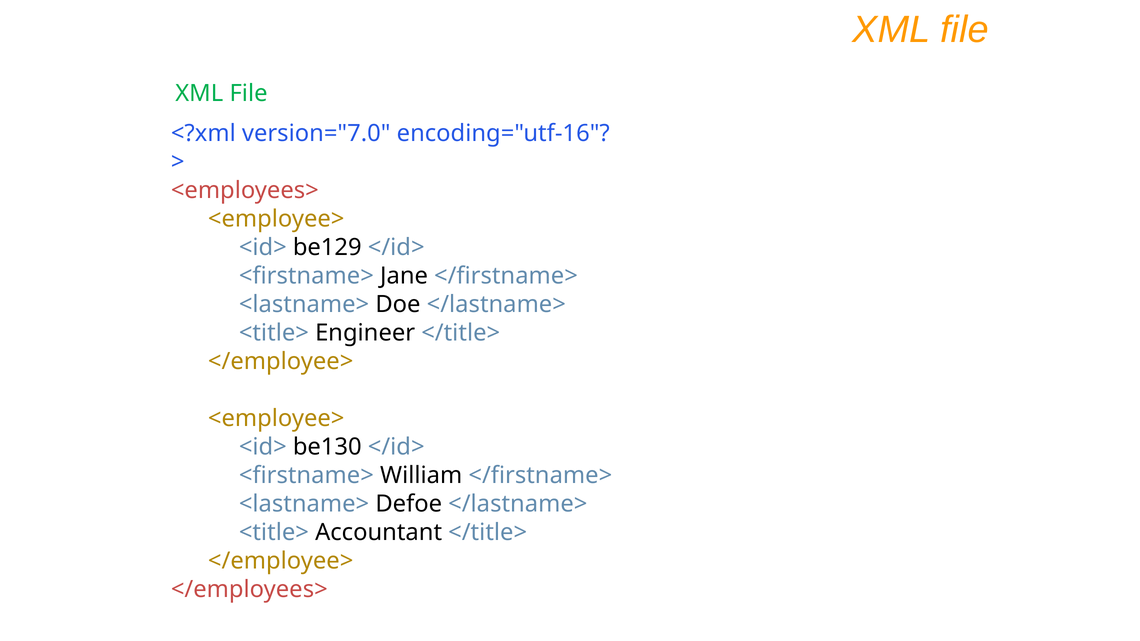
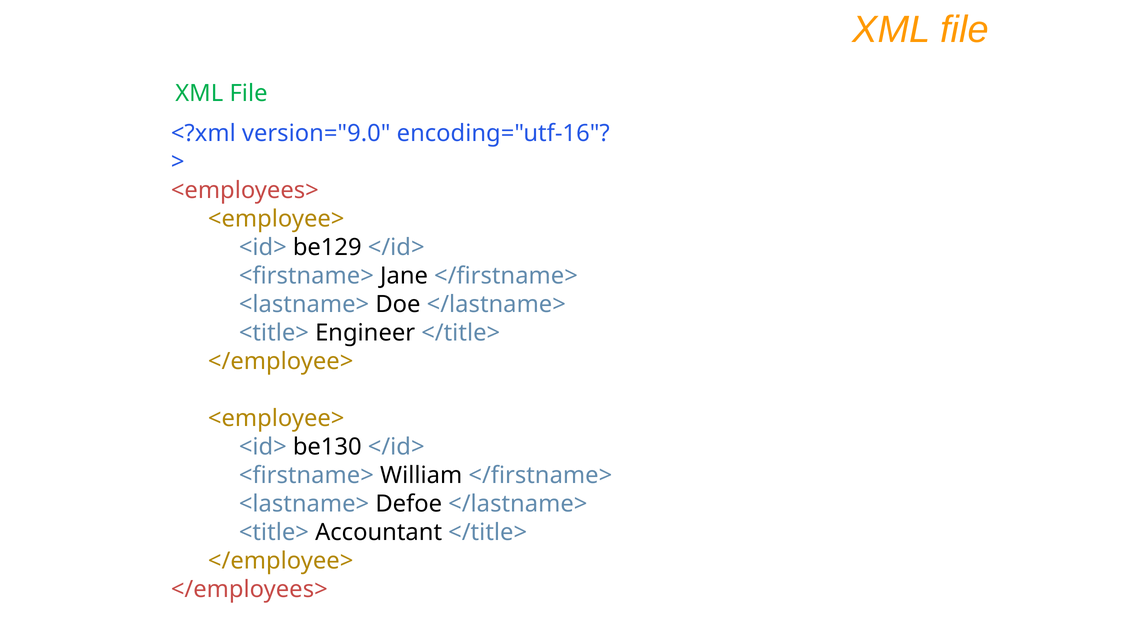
version="7.0: version="7.0 -> version="9.0 (316, 134)
